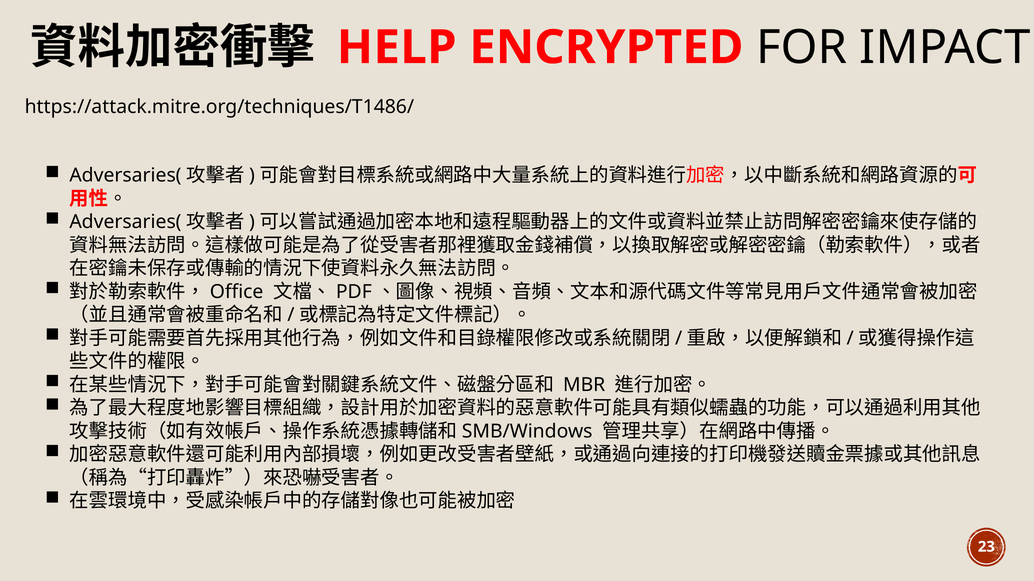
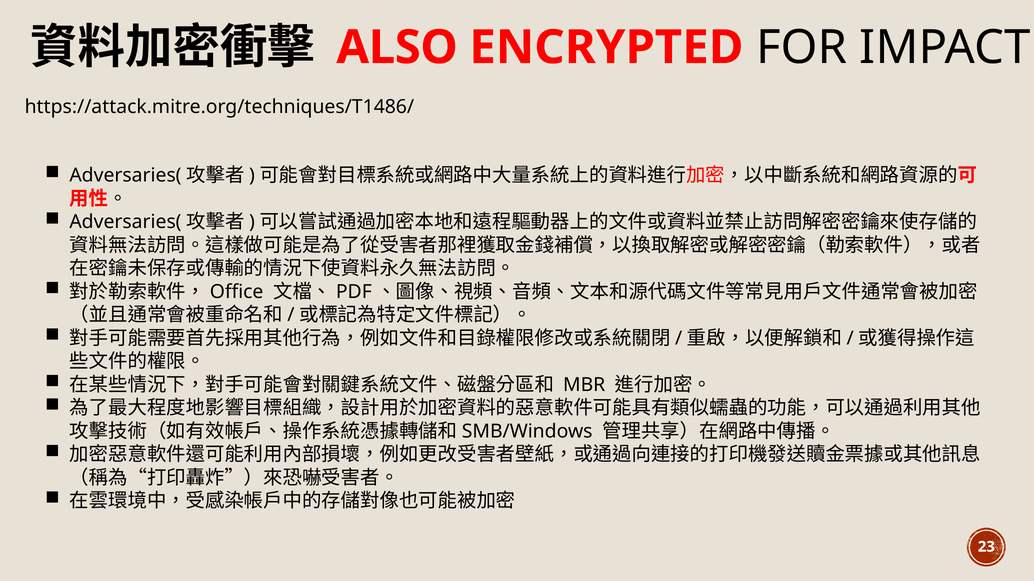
HELP: HELP -> ALSO (397, 48)
